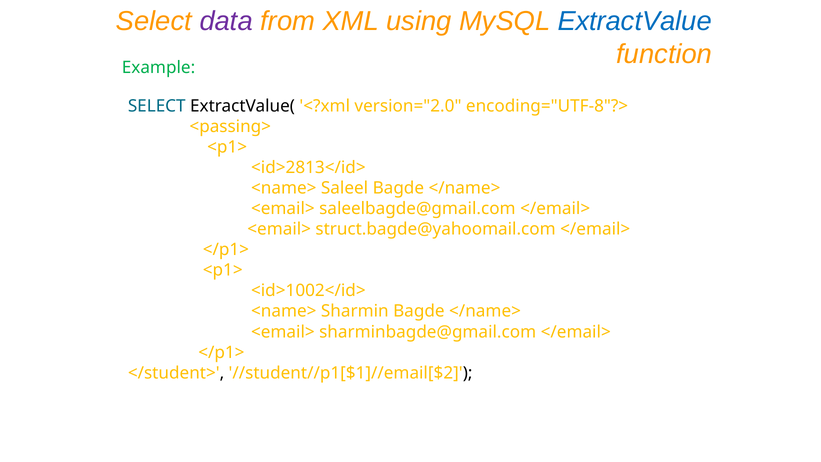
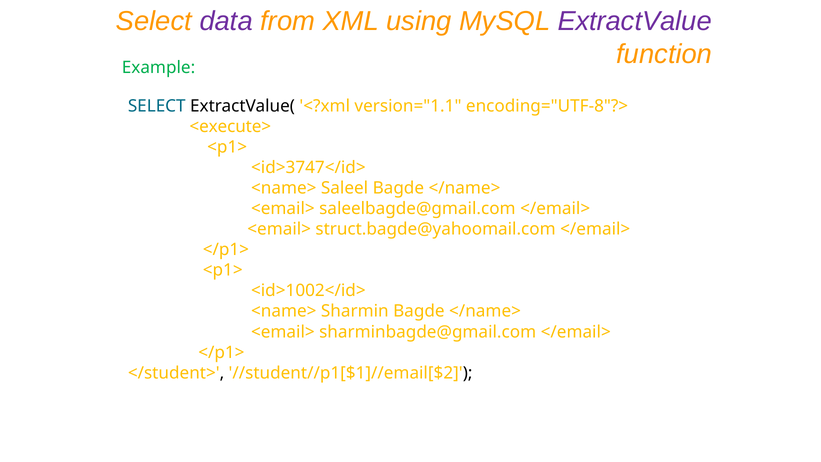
ExtractValue colour: blue -> purple (635, 21)
version="2.0: version="2.0 -> version="1.1 (408, 106)
<passing>: <passing> -> <execute> (230, 126)
<id>2813</id>: <id>2813</id> -> <id>3747</id> (308, 167)
